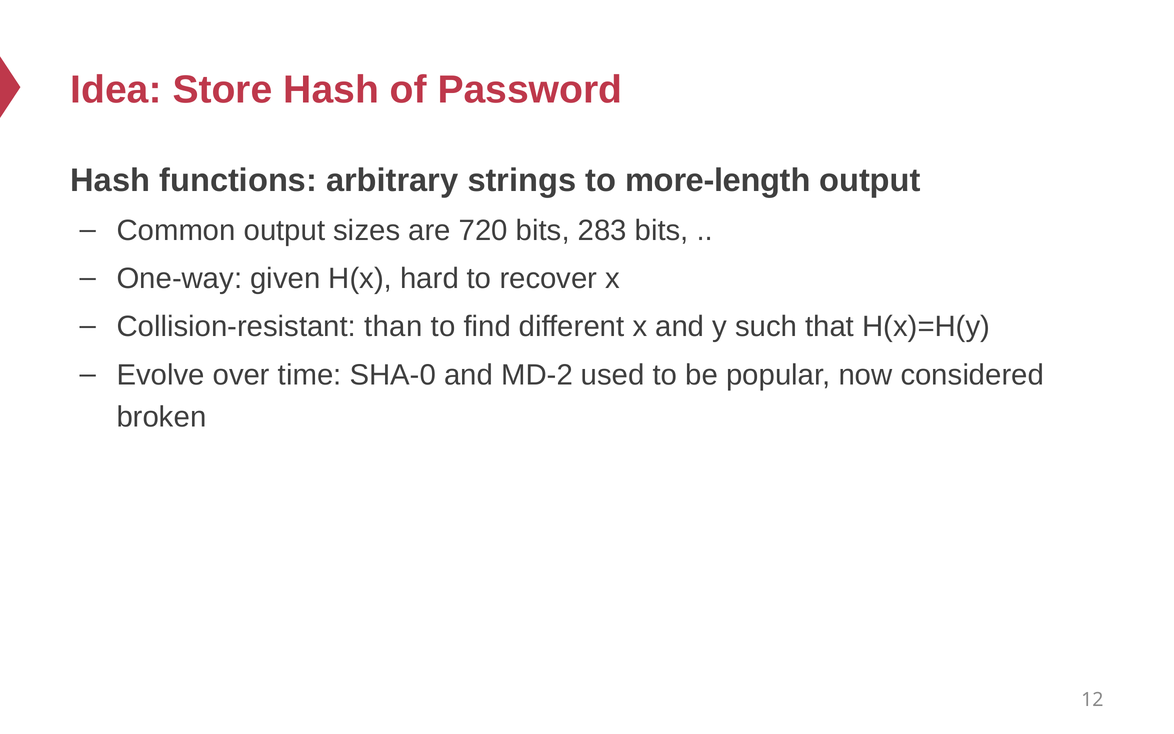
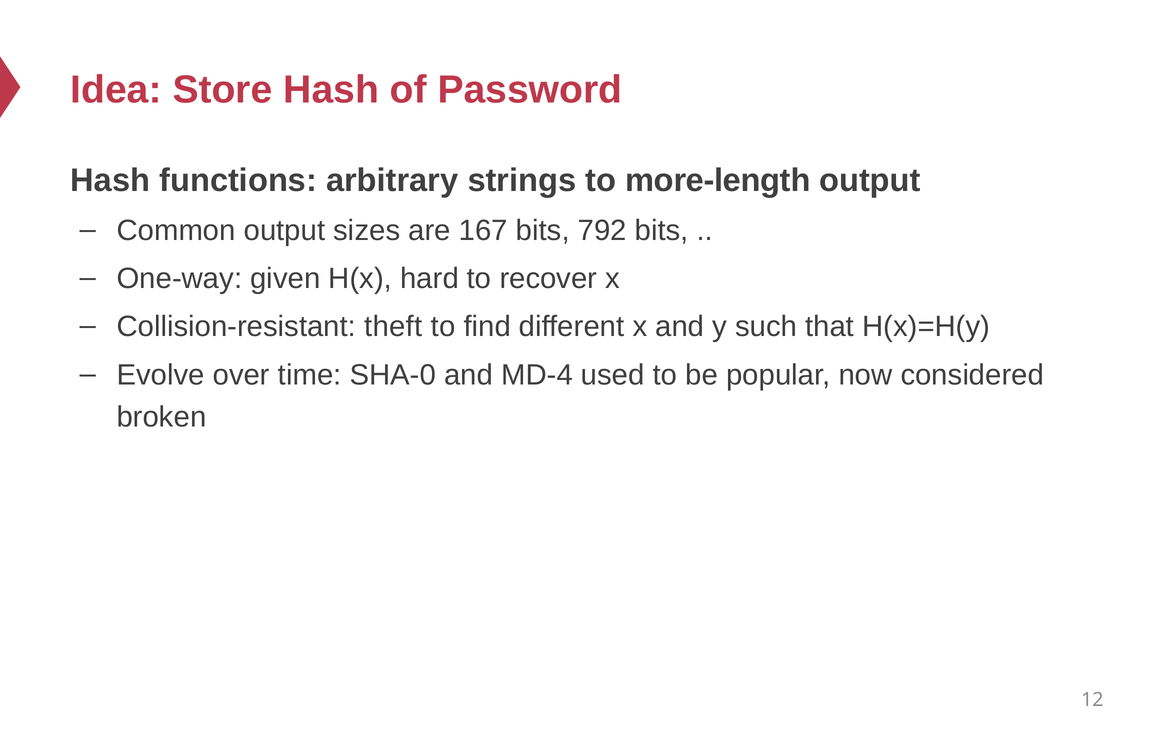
720: 720 -> 167 (483, 230)
283: 283 -> 792 (602, 230)
than: than -> theft (393, 327)
MD-2: MD-2 -> MD-4 (537, 375)
